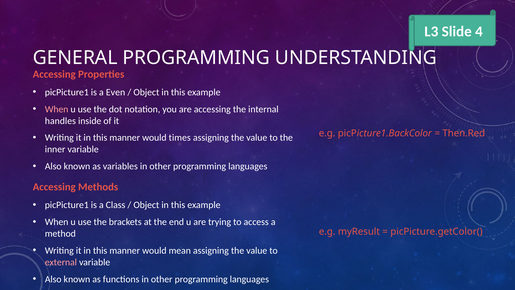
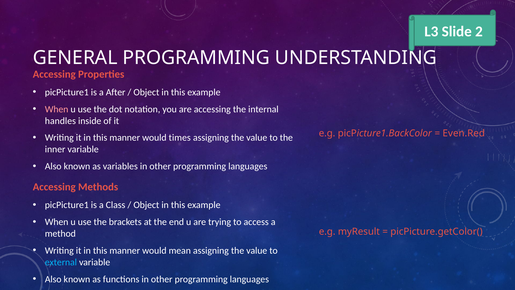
4: 4 -> 2 (479, 31)
Even: Even -> After (116, 92)
Then.Red: Then.Red -> Even.Red (464, 133)
external colour: pink -> light blue (61, 262)
